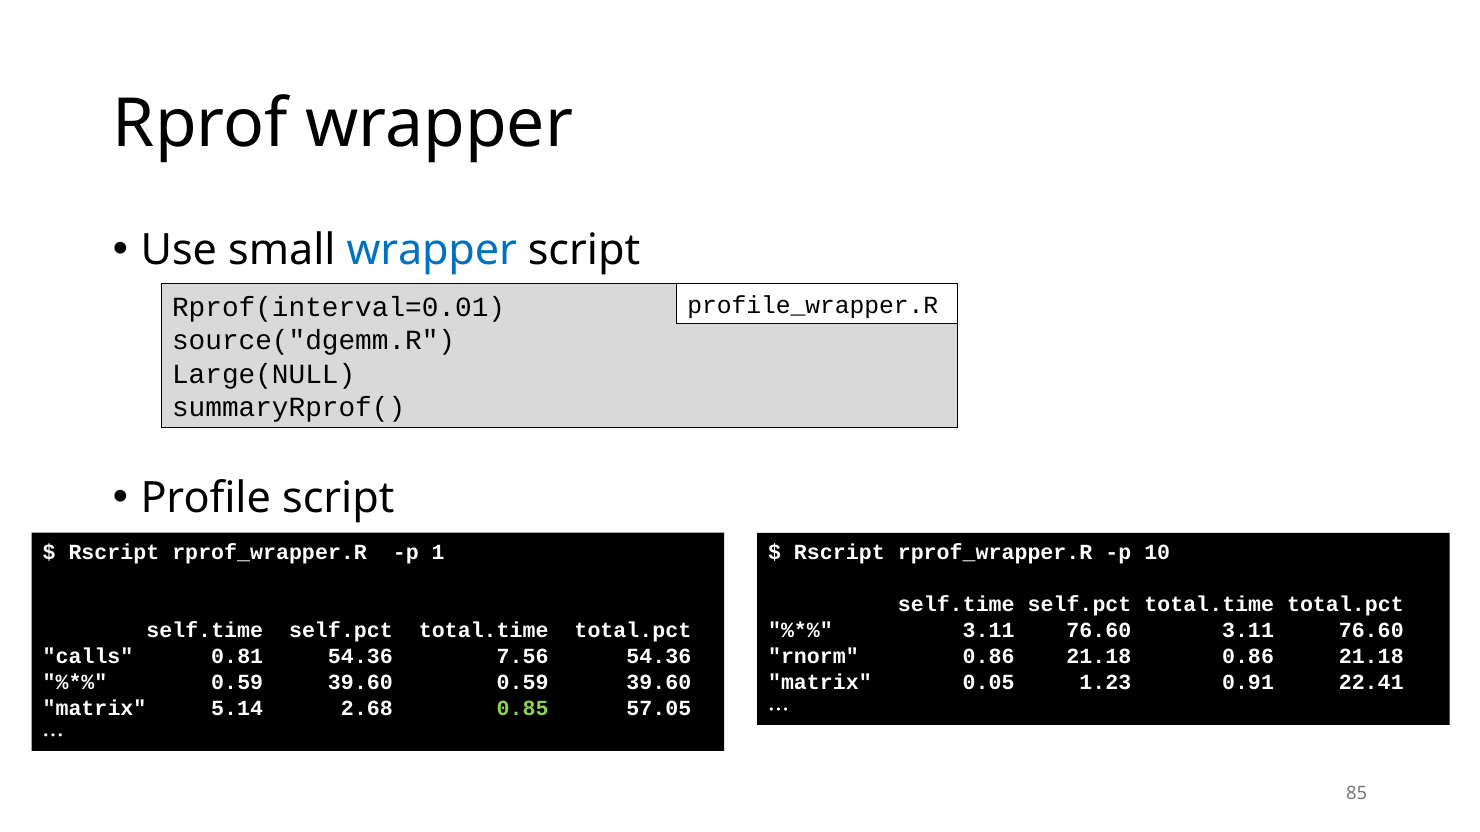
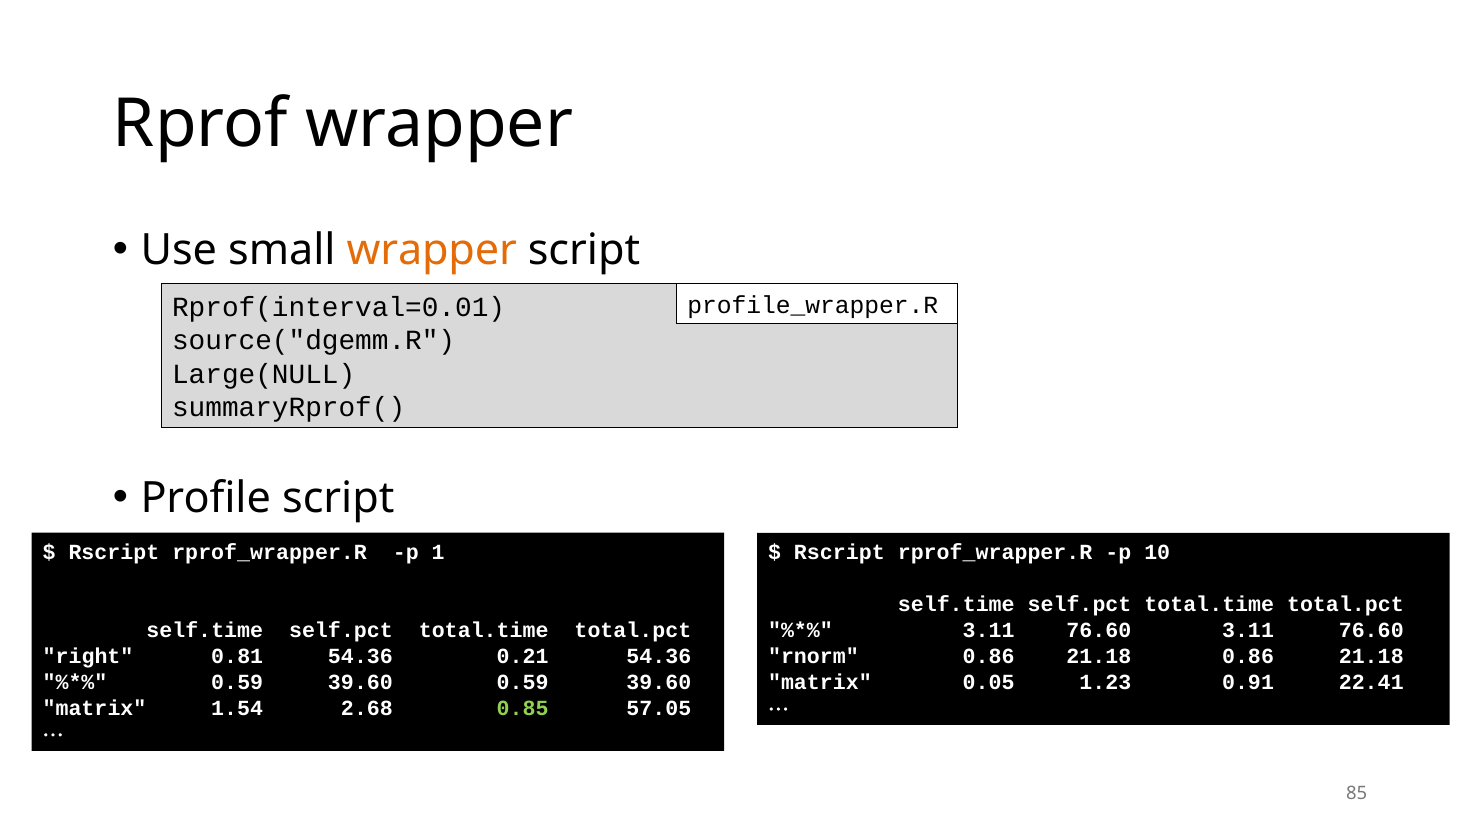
wrapper colour: blue -> orange (432, 250)
calls: calls -> right (88, 657)
7.56: 7.56 -> 0.21 (523, 657)
5.14: 5.14 -> 1.54 (237, 708)
